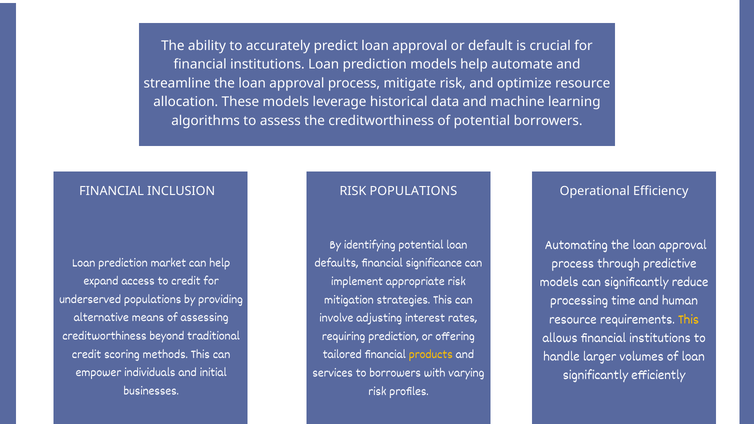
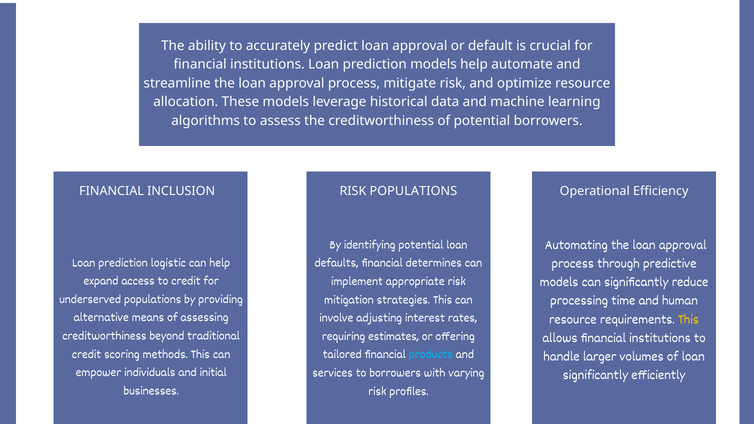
market: market -> logistic (168, 262)
significance: significance -> determines (434, 263)
requiring prediction: prediction -> estimates (394, 336)
products colour: yellow -> light blue (431, 354)
